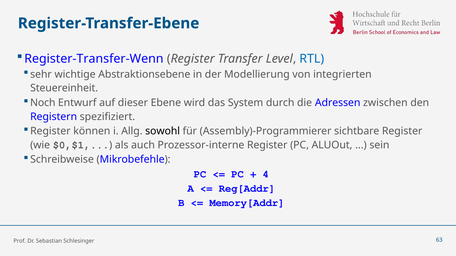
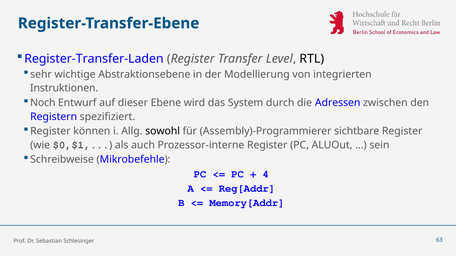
Register-Transfer-Wenn: Register-Transfer-Wenn -> Register-Transfer-Laden (94, 59)
RTL colour: blue -> black (312, 59)
Steuereinheit: Steuereinheit -> Instruktionen (64, 88)
